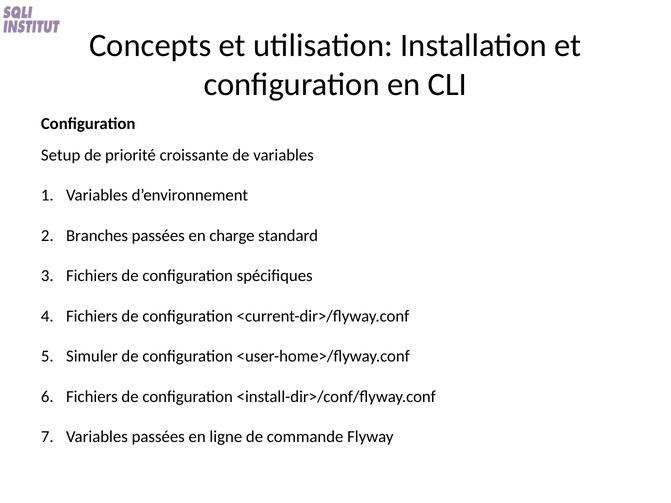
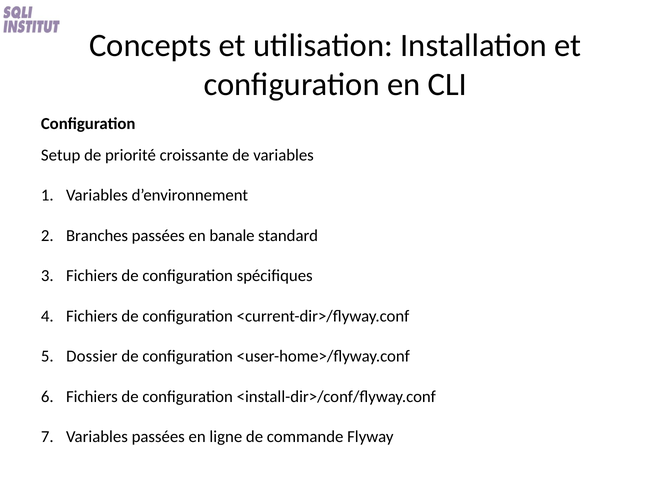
charge: charge -> banale (232, 236)
Simuler: Simuler -> Dossier (92, 357)
